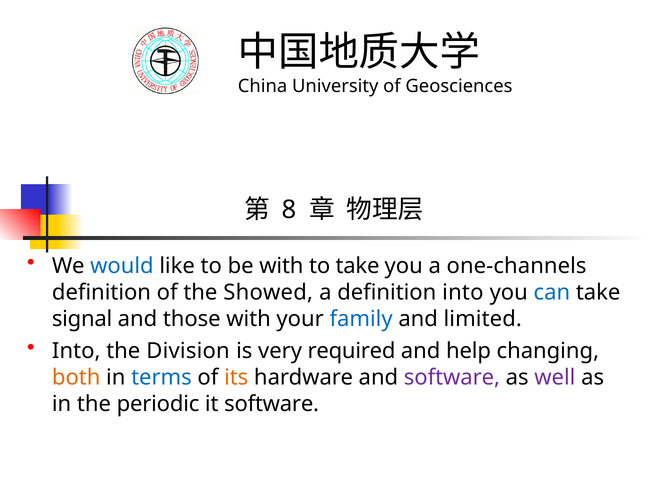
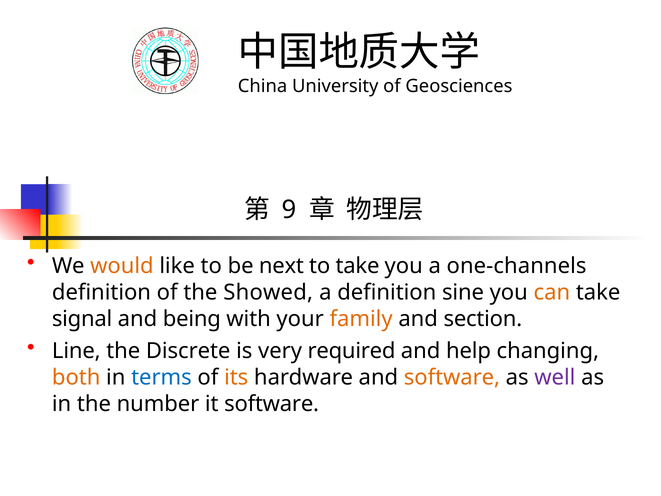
8: 8 -> 9 (289, 210)
would colour: blue -> orange (122, 266)
be with: with -> next (281, 266)
definition into: into -> sine (463, 292)
can colour: blue -> orange (552, 292)
those: those -> being (192, 319)
family colour: blue -> orange (361, 319)
limited: limited -> section (483, 319)
Into: Into -> Line (76, 351)
Division: Division -> Discrete (188, 351)
software colour: purple -> orange (452, 377)
periodic: periodic -> number (158, 404)
